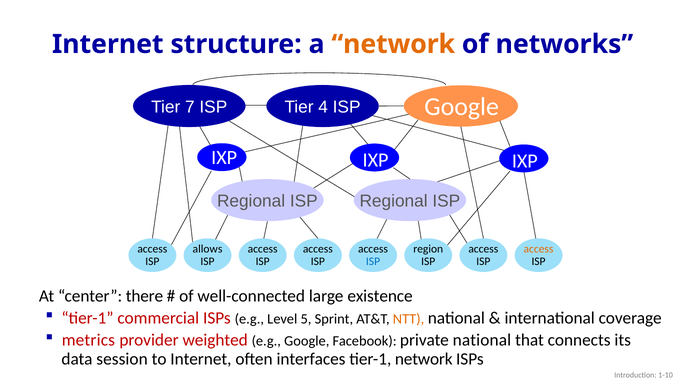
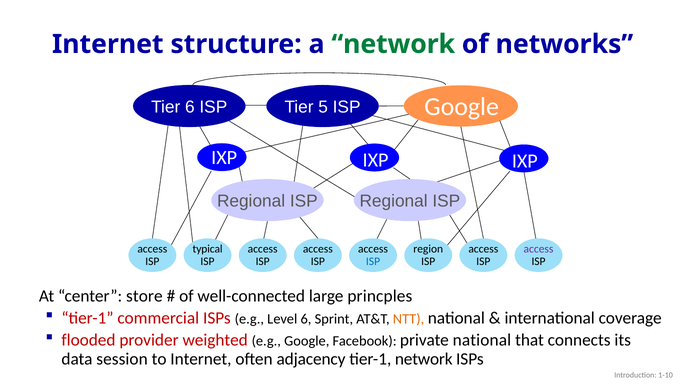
network colour: orange -> green (393, 44)
Tier 7: 7 -> 6 (190, 107)
4: 4 -> 5 (323, 107)
allows: allows -> typical (208, 249)
access colour: orange -> purple (539, 249)
there: there -> store (144, 296)
existence: existence -> princples (380, 296)
Level 5: 5 -> 6 (306, 320)
metrics: metrics -> flooded (88, 341)
interfaces: interfaces -> adjacency (311, 359)
